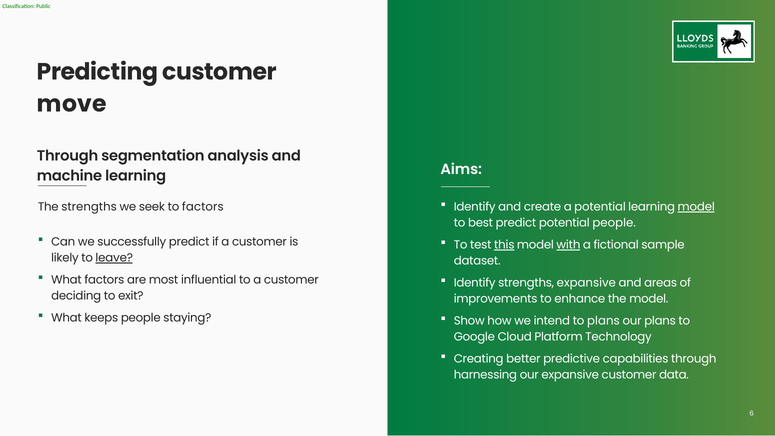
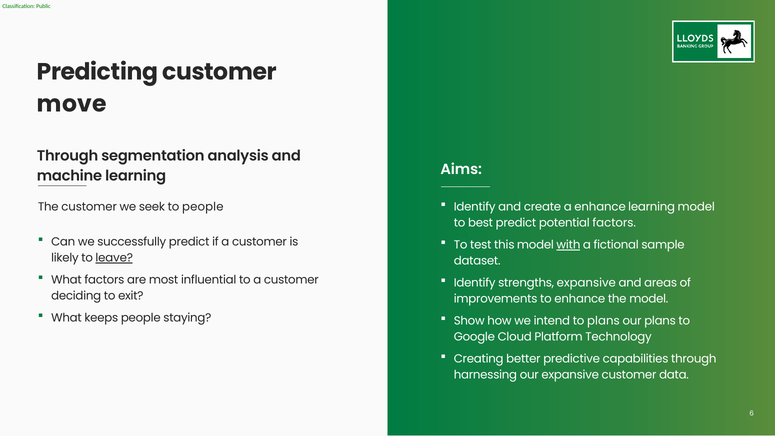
a potential: potential -> enhance (600, 207)
model underline: present -> none (696, 207)
The strengths: strengths -> customer (89, 207)
to factors: factors -> people (203, 207)
potential people: people -> factors (614, 223)
this underline: present -> none (504, 245)
